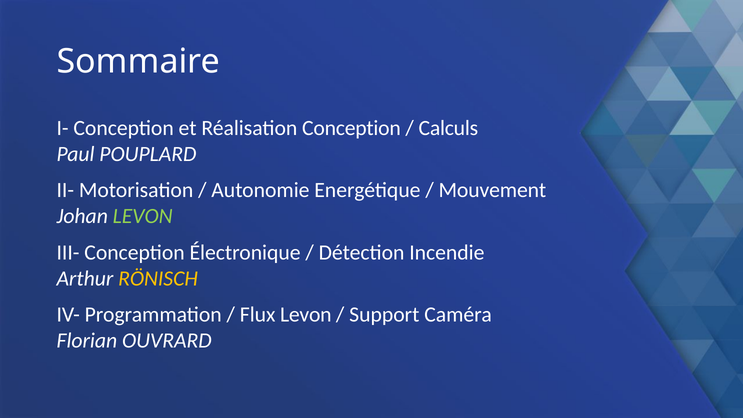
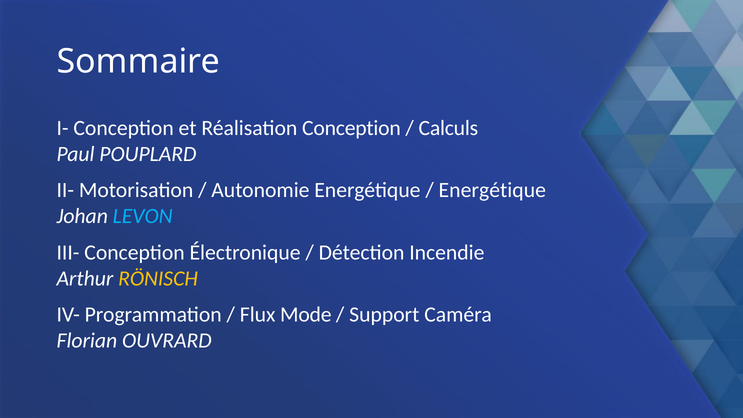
Mouvement: Mouvement -> Energétique (492, 190)
LEVON colour: light green -> light blue (143, 216)
Flux Levon: Levon -> Mode (306, 315)
